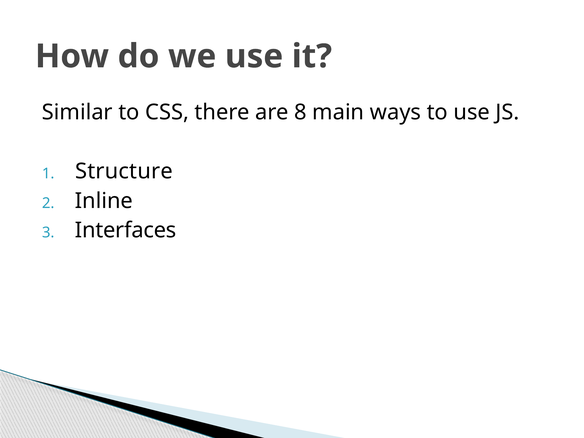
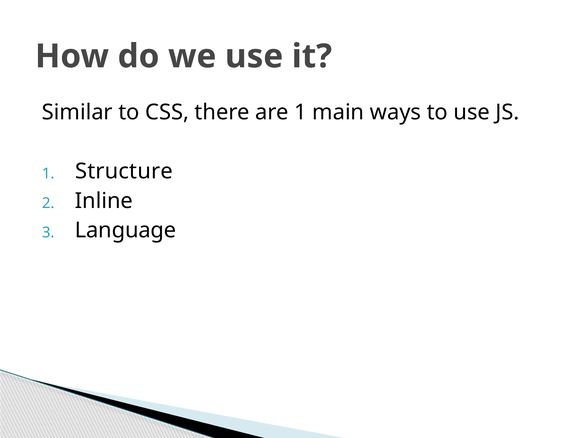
are 8: 8 -> 1 (300, 112)
Interfaces: Interfaces -> Language (126, 230)
